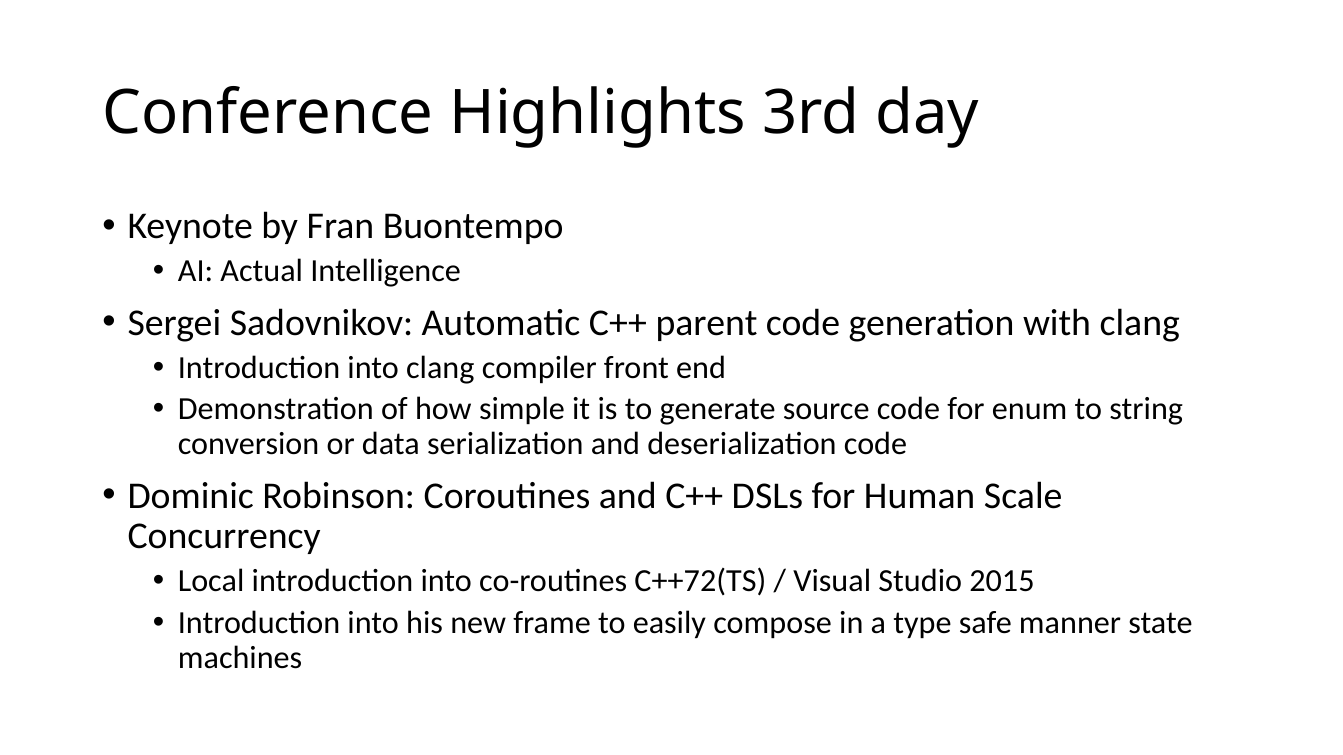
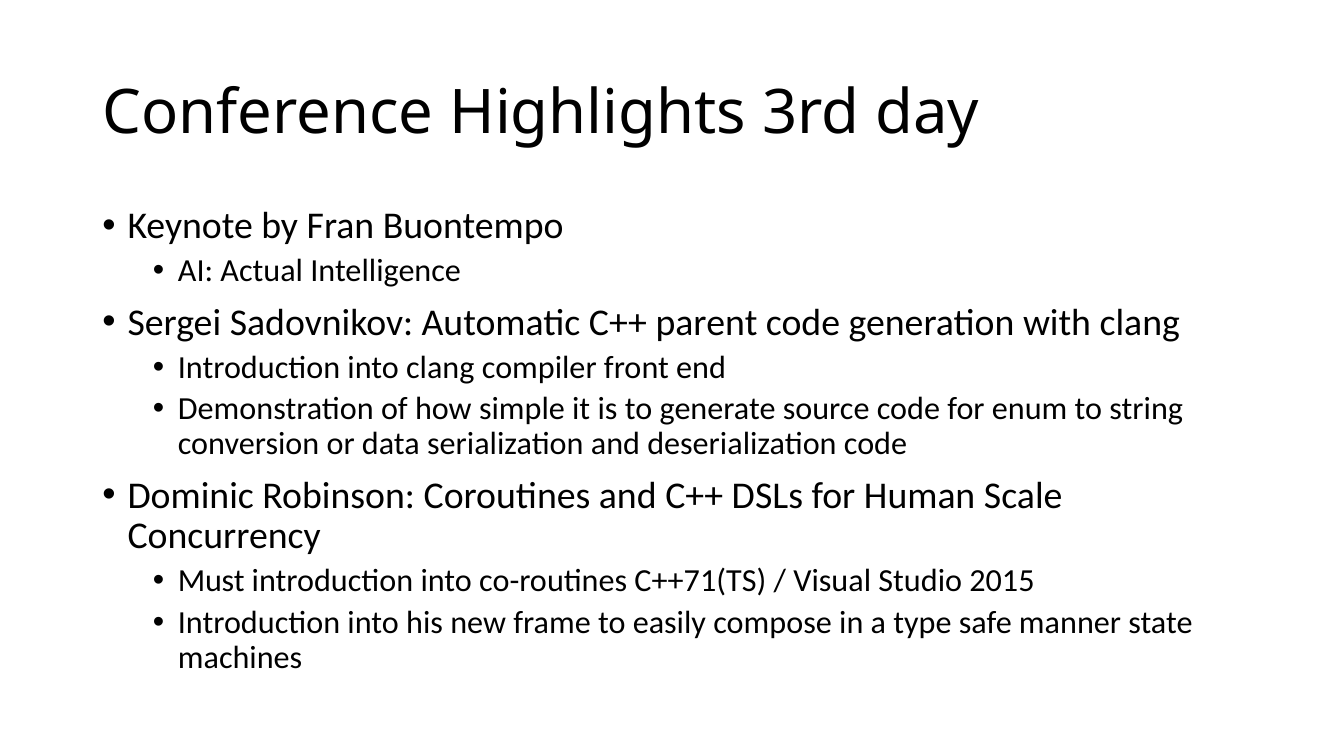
Local: Local -> Must (211, 582)
C++72(TS: C++72(TS -> C++71(TS (700, 582)
